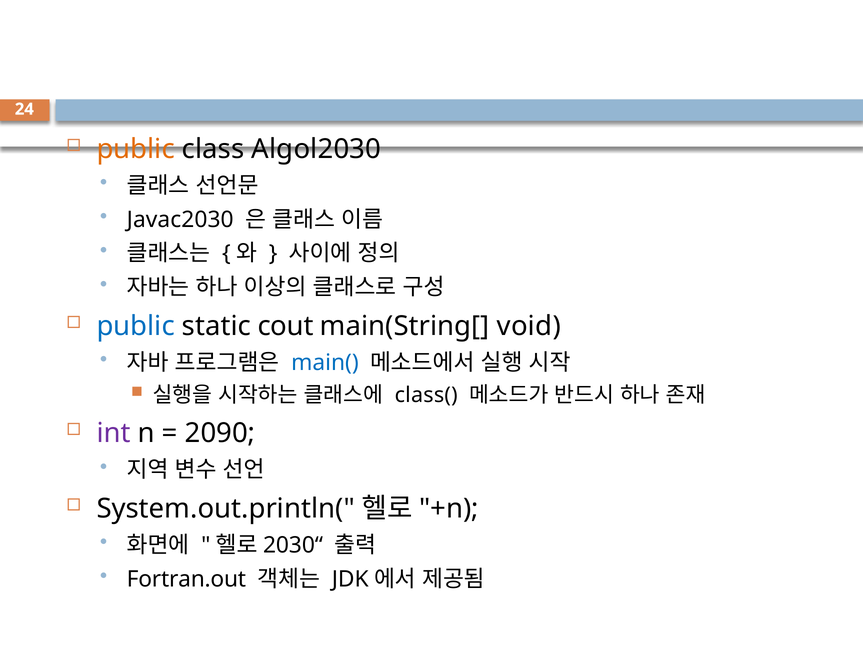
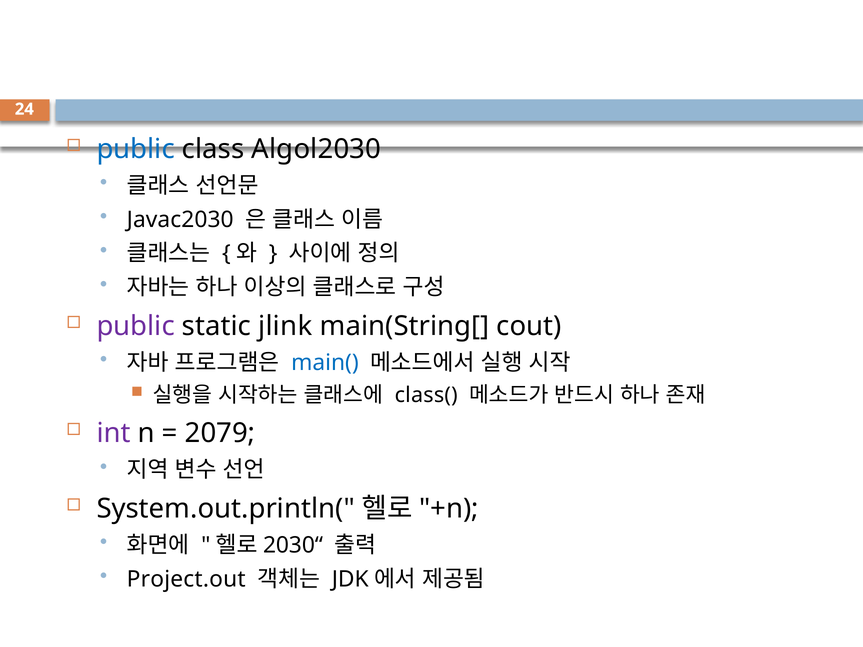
public colour: orange -> blue (136, 149)
public colour: blue -> purple (136, 326)
cout: cout -> jlink (285, 326)
void: void -> cout (529, 326)
2090: 2090 -> 2079 (220, 434)
Fortran.out: Fortran.out -> Project.out (186, 579)
